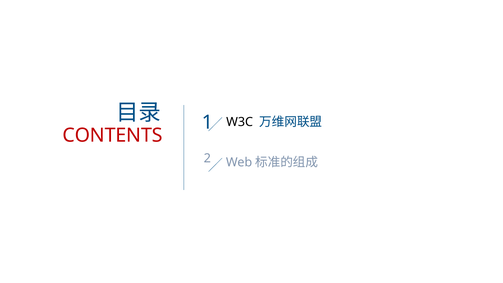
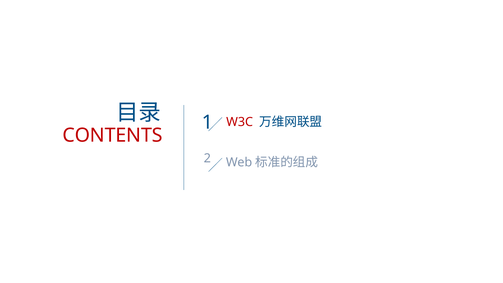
W3C colour: black -> red (240, 122)
